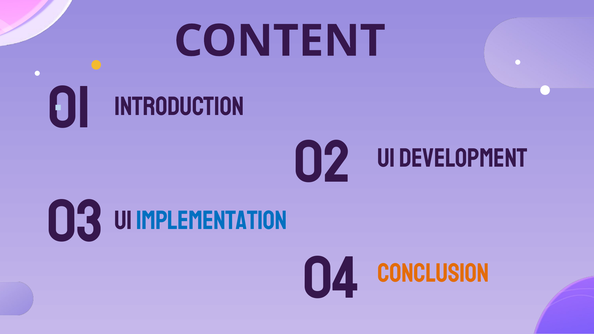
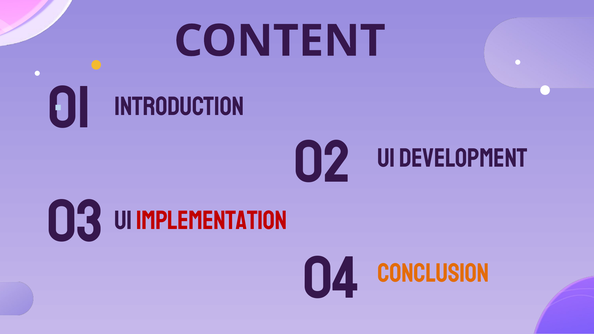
IMPLEMENTATION colour: blue -> red (211, 220)
